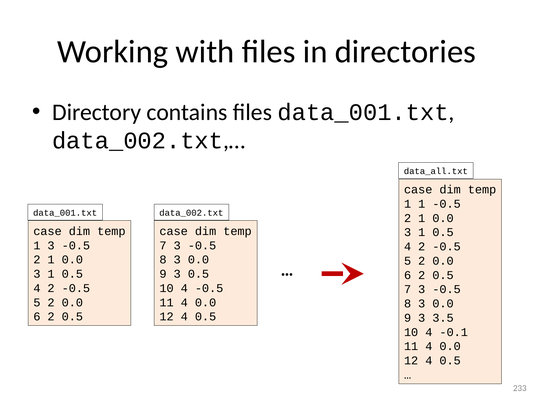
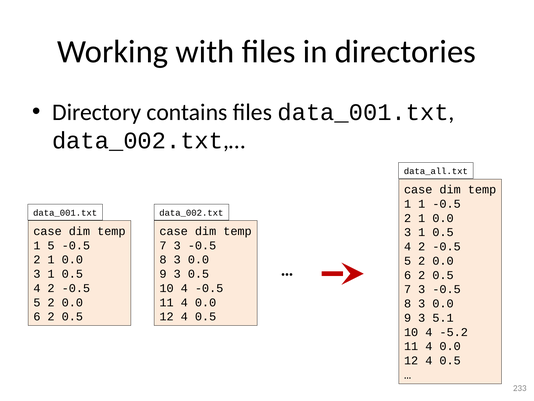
1 3: 3 -> 5 (51, 245)
3.5: 3.5 -> 5.1 (443, 317)
-0.1: -0.1 -> -5.2 (454, 332)
